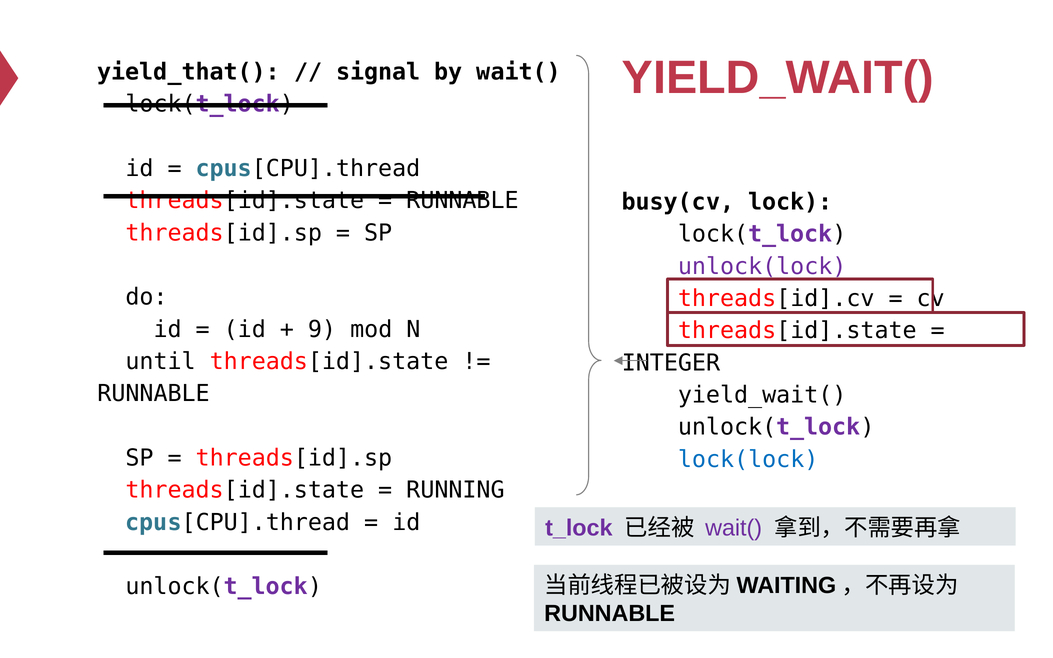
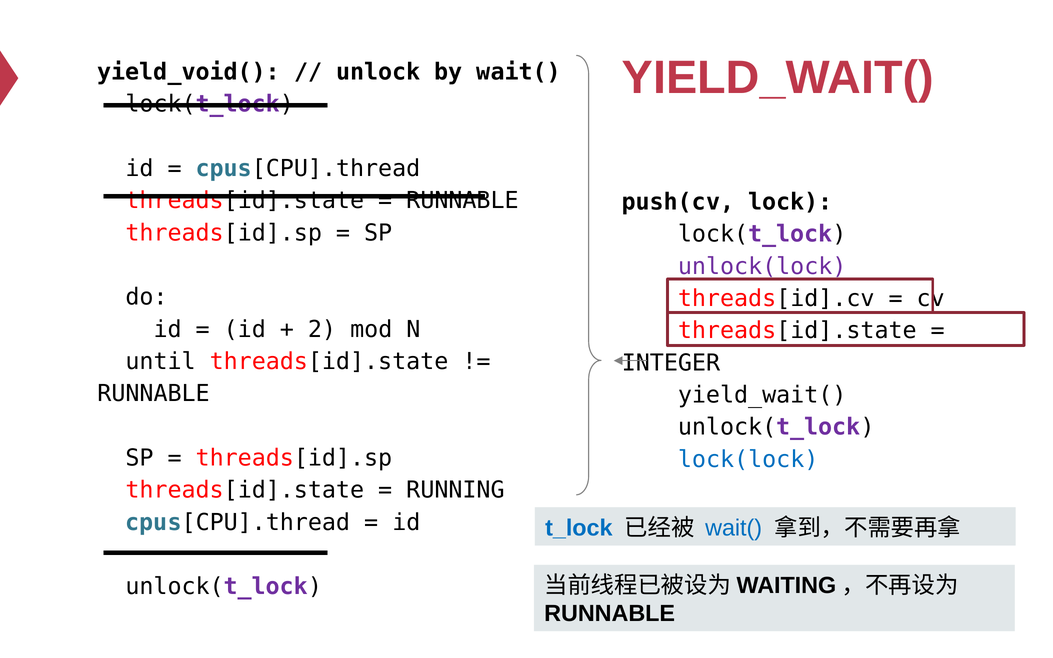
yield_that(: yield_that( -> yield_void( (189, 72)
signal: signal -> unlock (378, 72)
busy(cv: busy(cv -> push(cv (678, 202)
9: 9 -> 2 (322, 329)
t_lock colour: purple -> blue (579, 528)
wait( colour: purple -> blue (734, 528)
